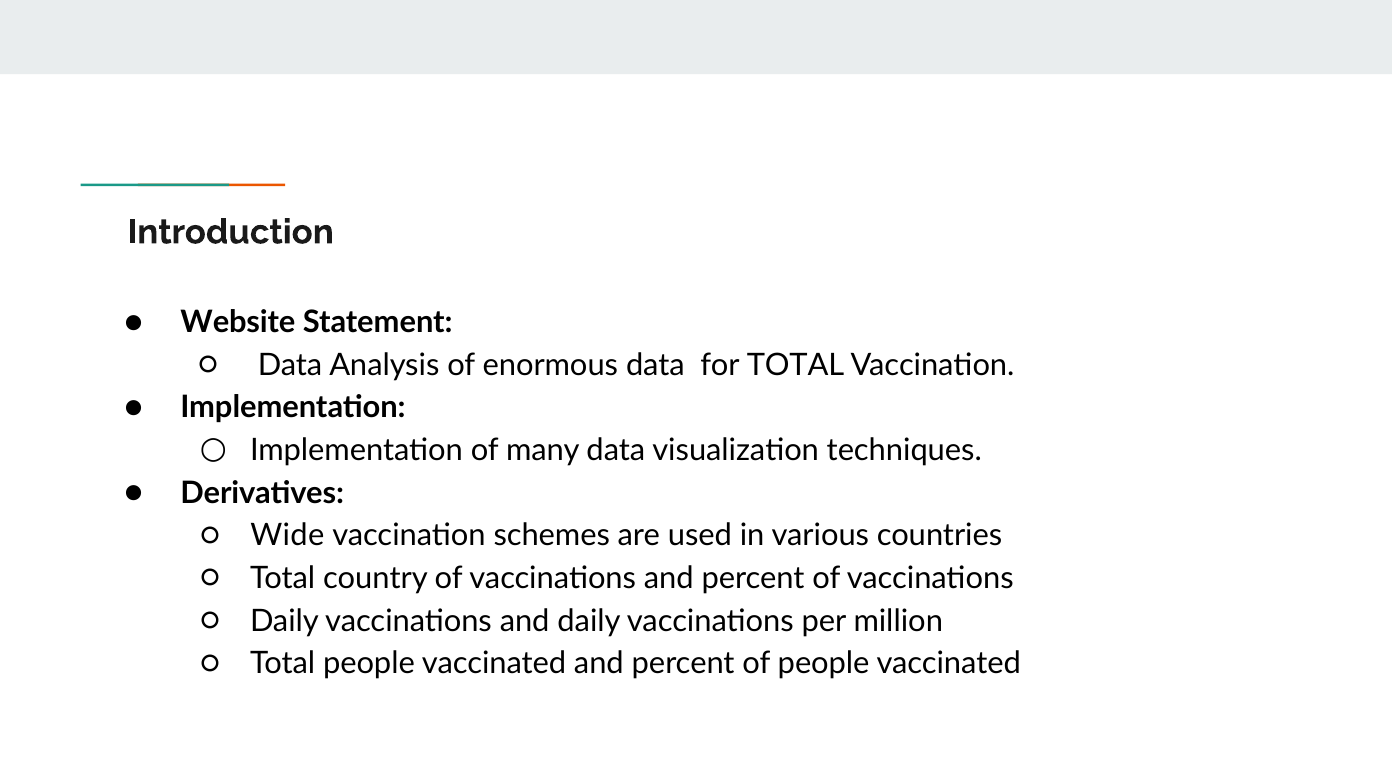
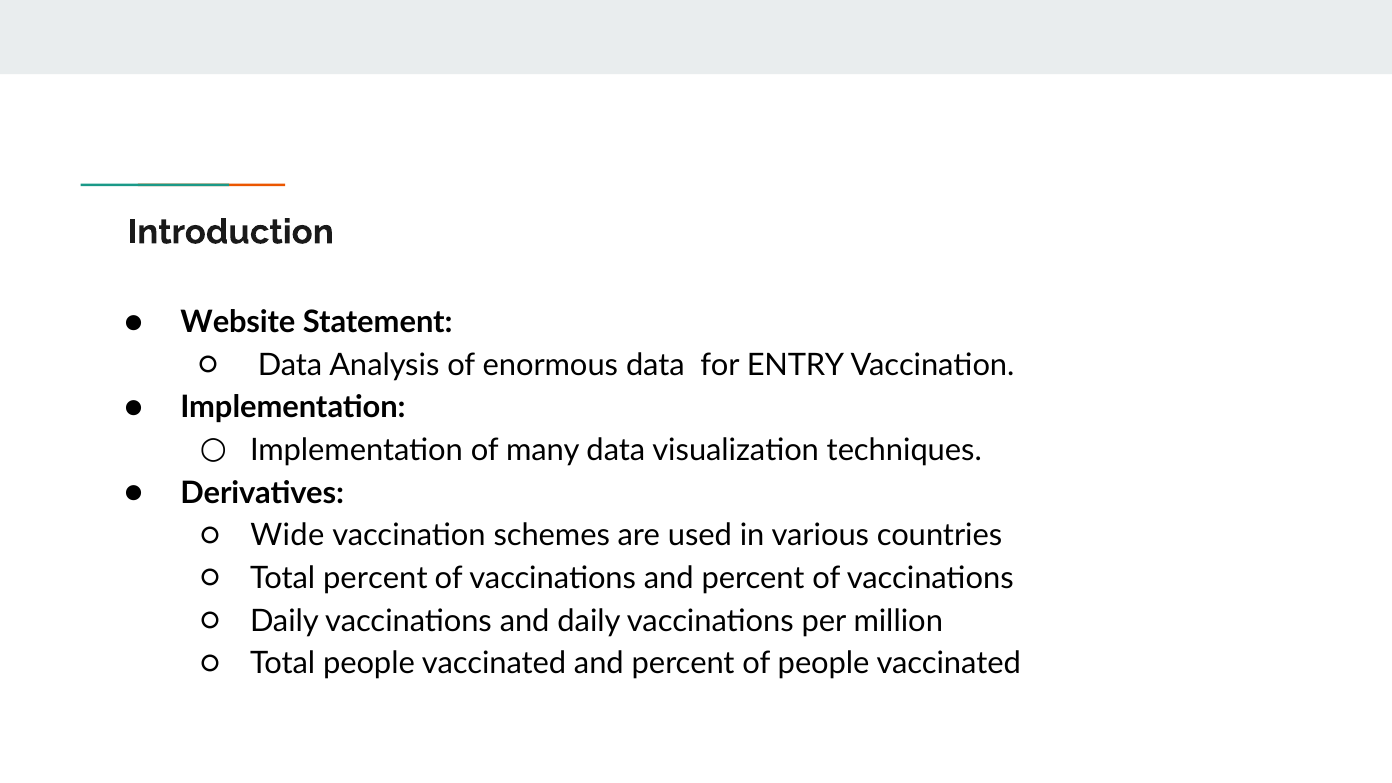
for TOTAL: TOTAL -> ENTRY (795, 365)
Total country: country -> percent (375, 578)
